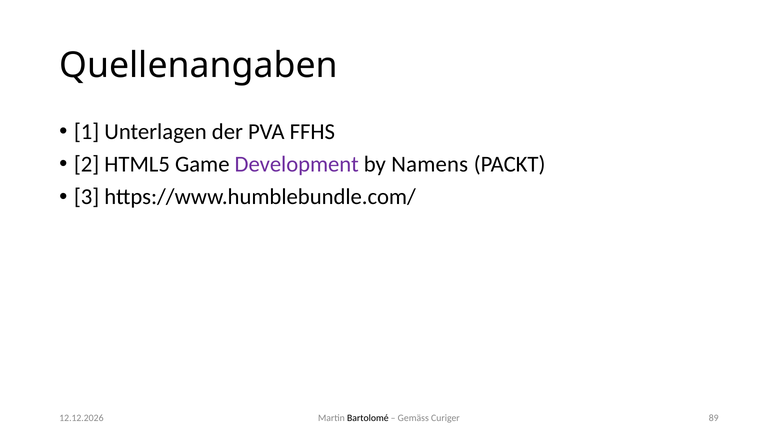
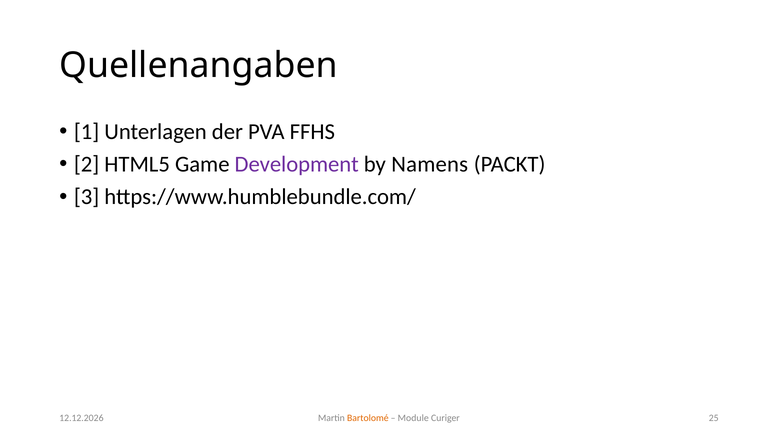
89: 89 -> 25 (714, 418)
Bartolomé colour: black -> orange (368, 418)
Gemäss: Gemäss -> Module (413, 418)
